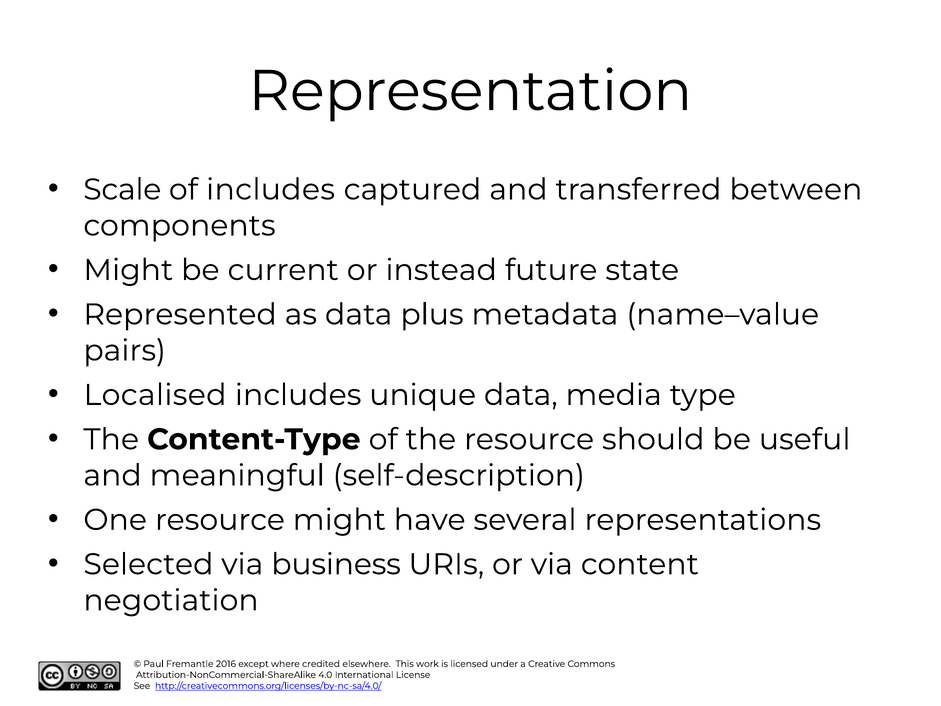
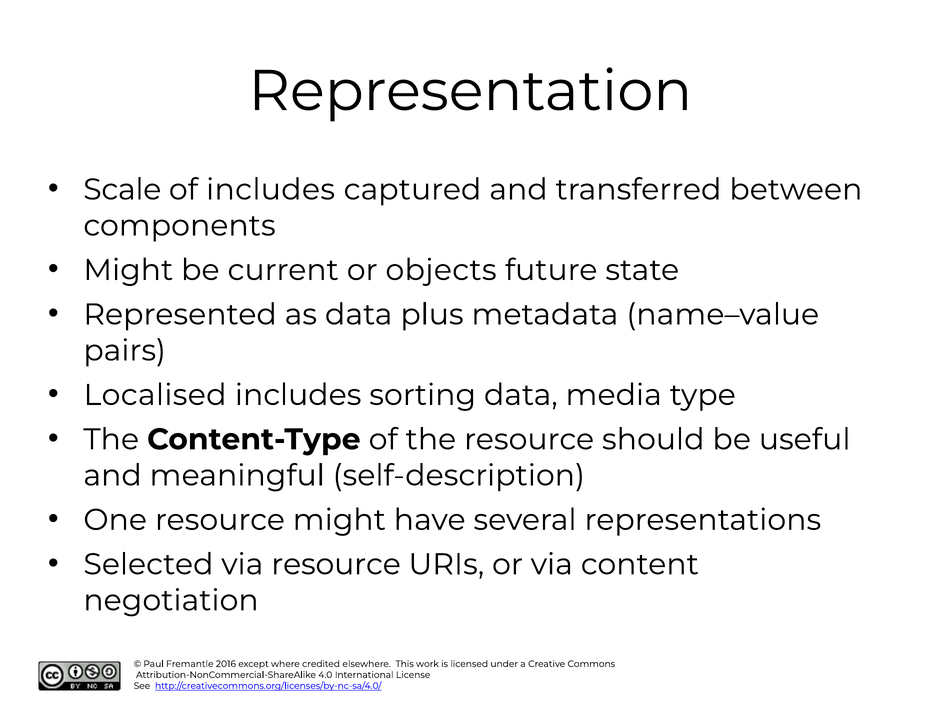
instead: instead -> objects (441, 270)
unique: unique -> sorting (423, 395)
via business: business -> resource (336, 564)
